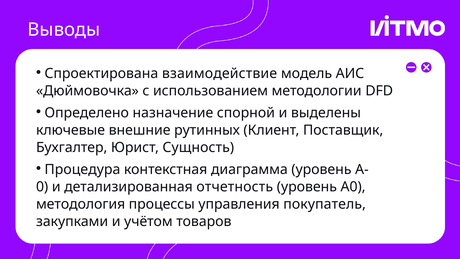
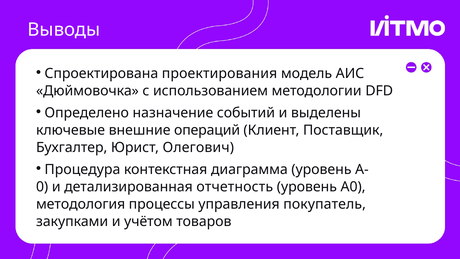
взаимодействие: взаимодействие -> проектирования (220, 74)
спорной: спорной -> событий (246, 113)
рутинных: рутинных -> операций (207, 130)
Сущность: Сущность -> Олегович (198, 147)
